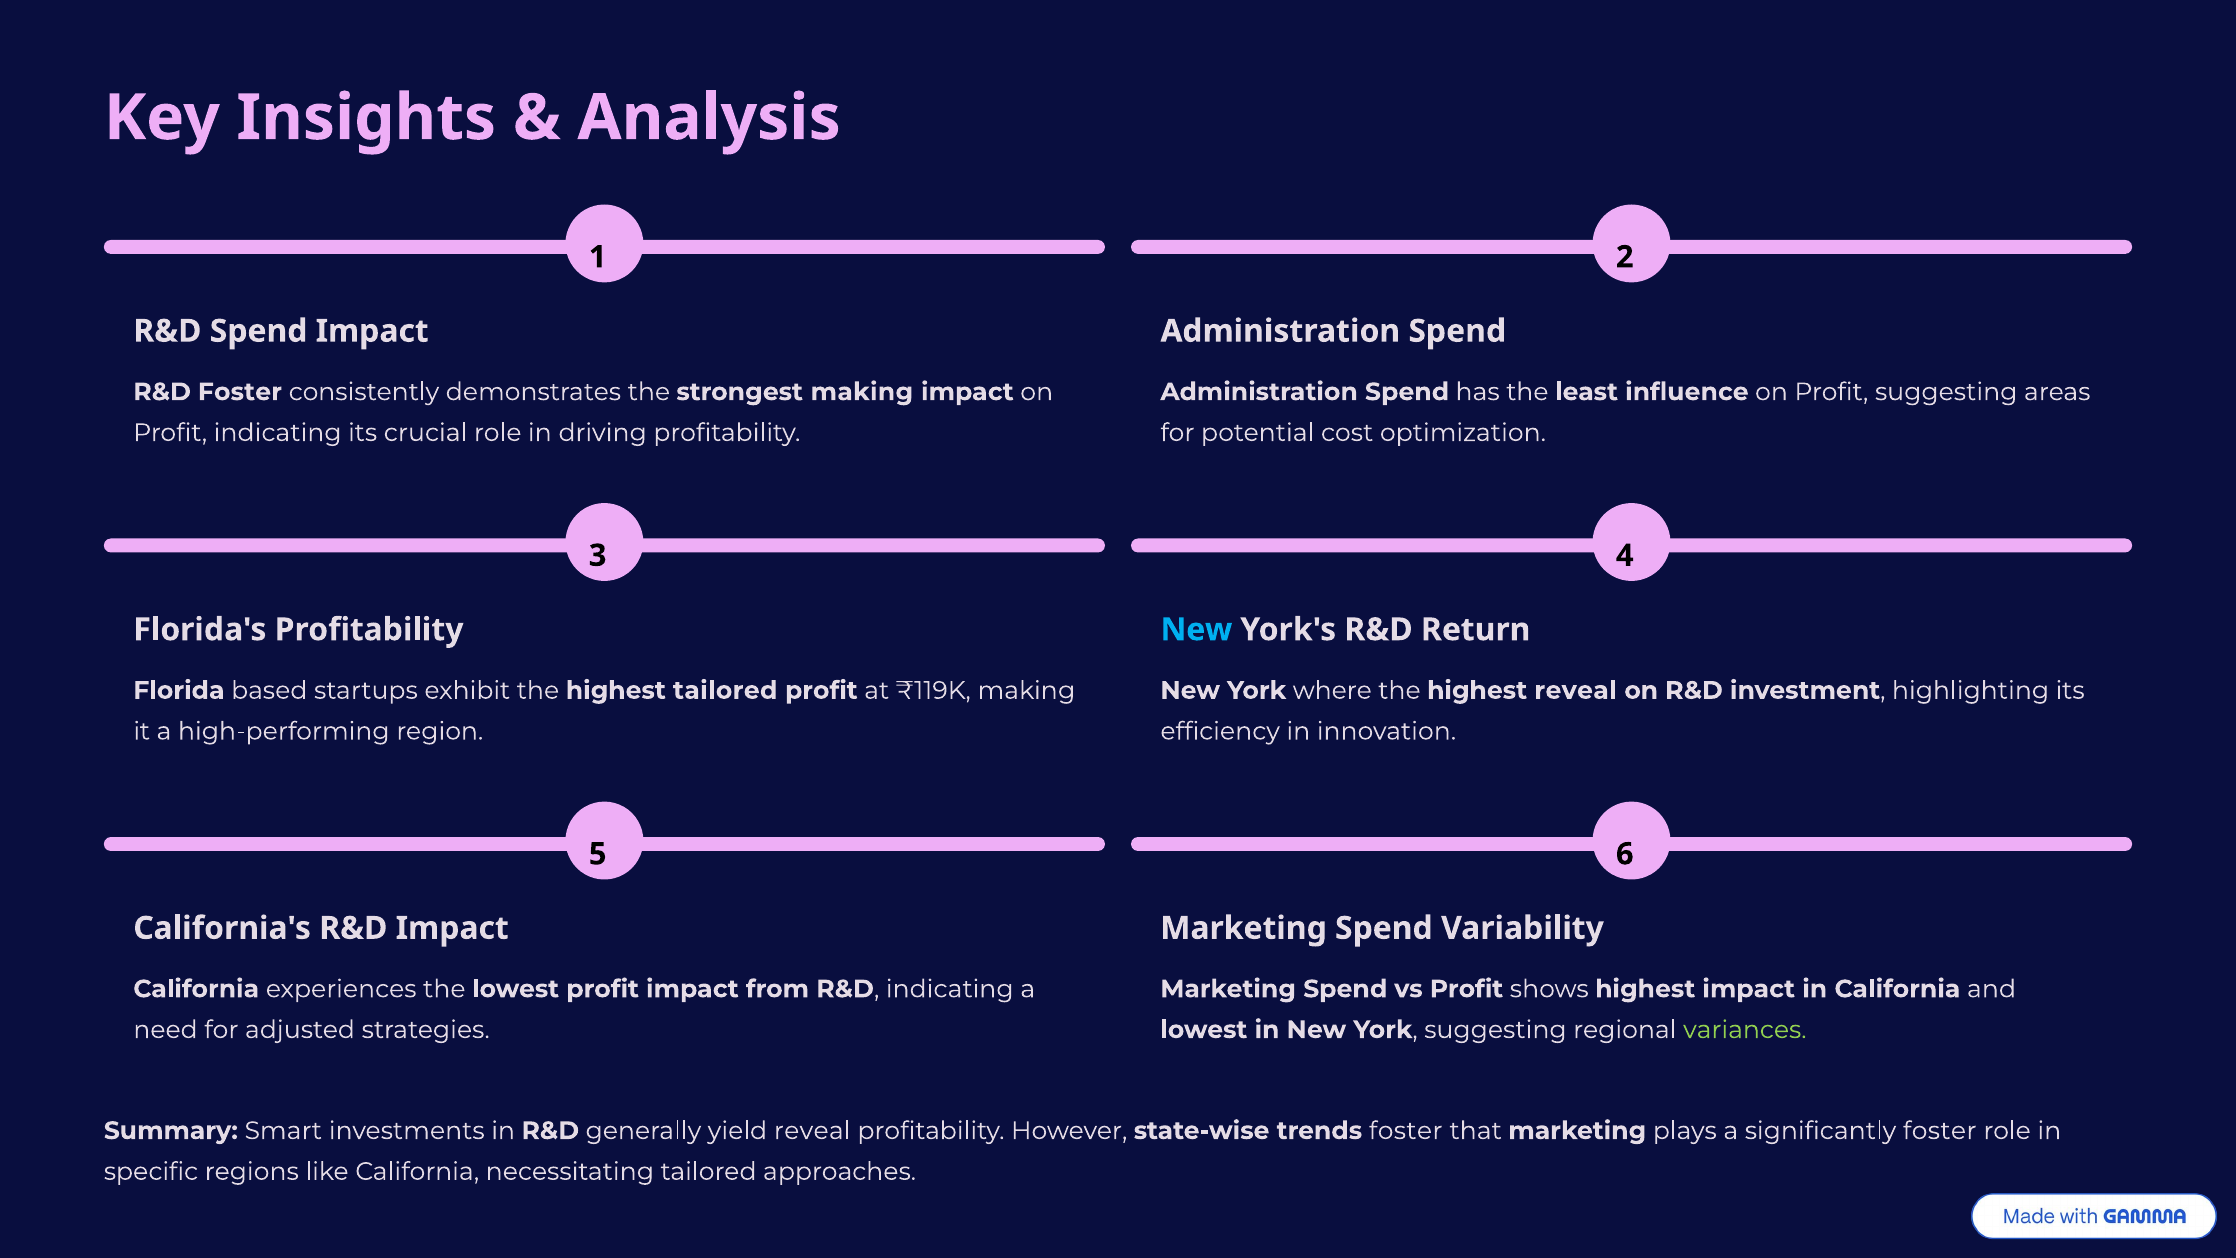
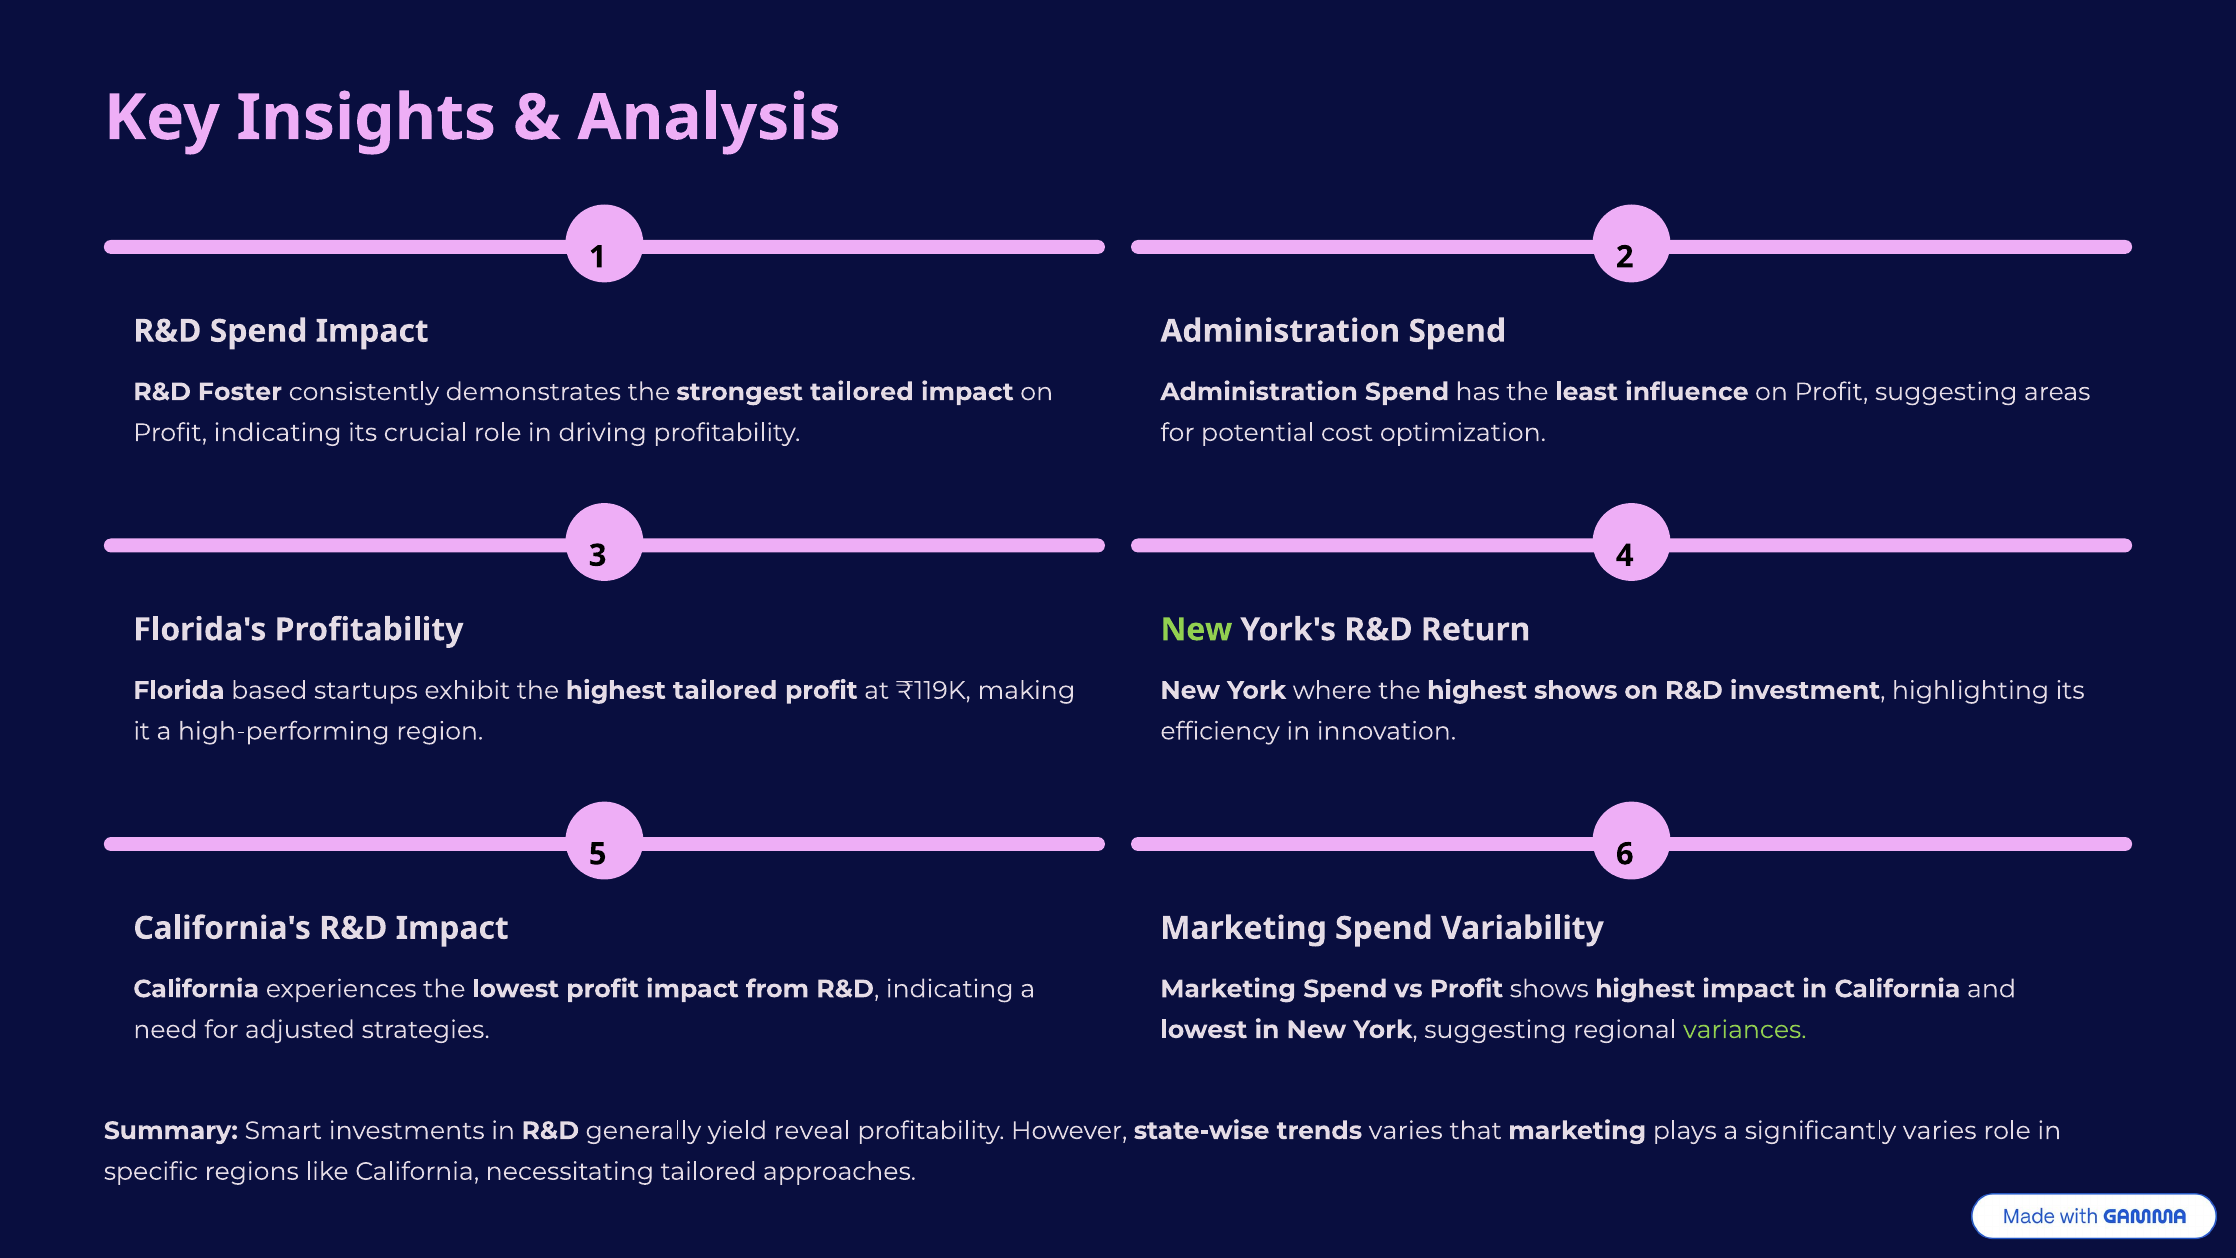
strongest making: making -> tailored (862, 392)
New colour: light blue -> light green (1196, 630)
highest reveal: reveal -> shows (1576, 690)
trends foster: foster -> varies (1406, 1131)
significantly foster: foster -> varies (1940, 1131)
